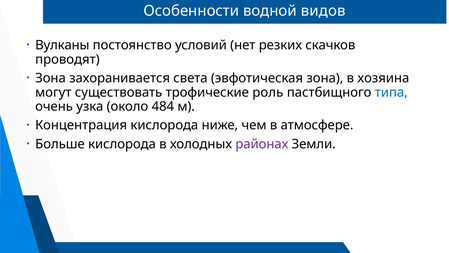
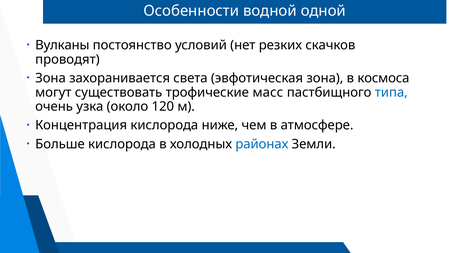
видов: видов -> одной (323, 11)
хозяина: хозяина -> космоса (383, 78)
роль: роль -> масс (268, 92)
484: 484 -> 120 (163, 106)
районах colour: purple -> blue (262, 144)
